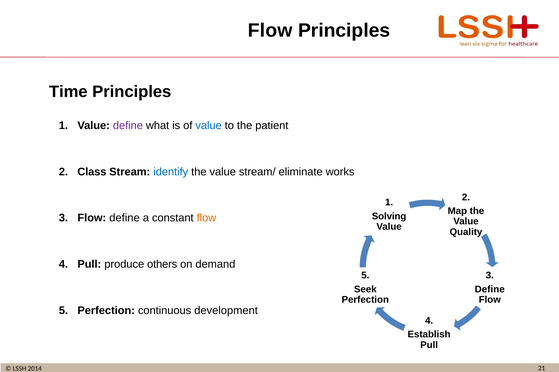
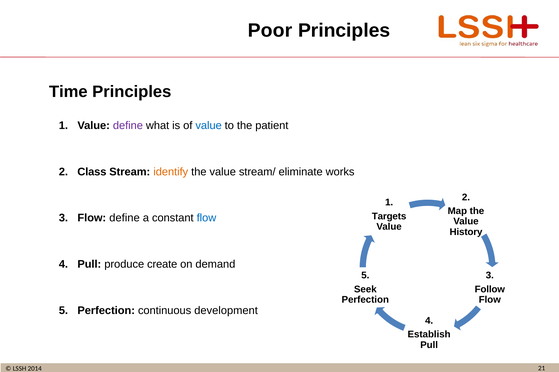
Flow: Flow -> Poor (270, 31)
identify colour: blue -> orange (171, 172)
Solving: Solving -> Targets (389, 217)
flow colour: orange -> blue (206, 218)
Quality: Quality -> History (466, 232)
others: others -> create (162, 265)
Define: Define -> Follow (490, 290)
